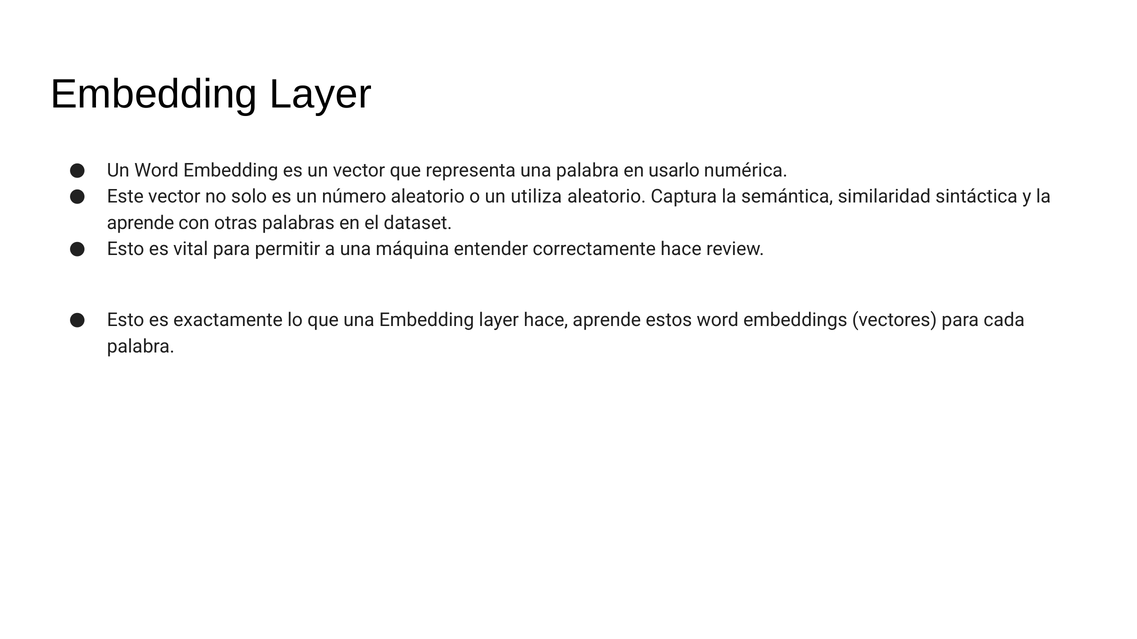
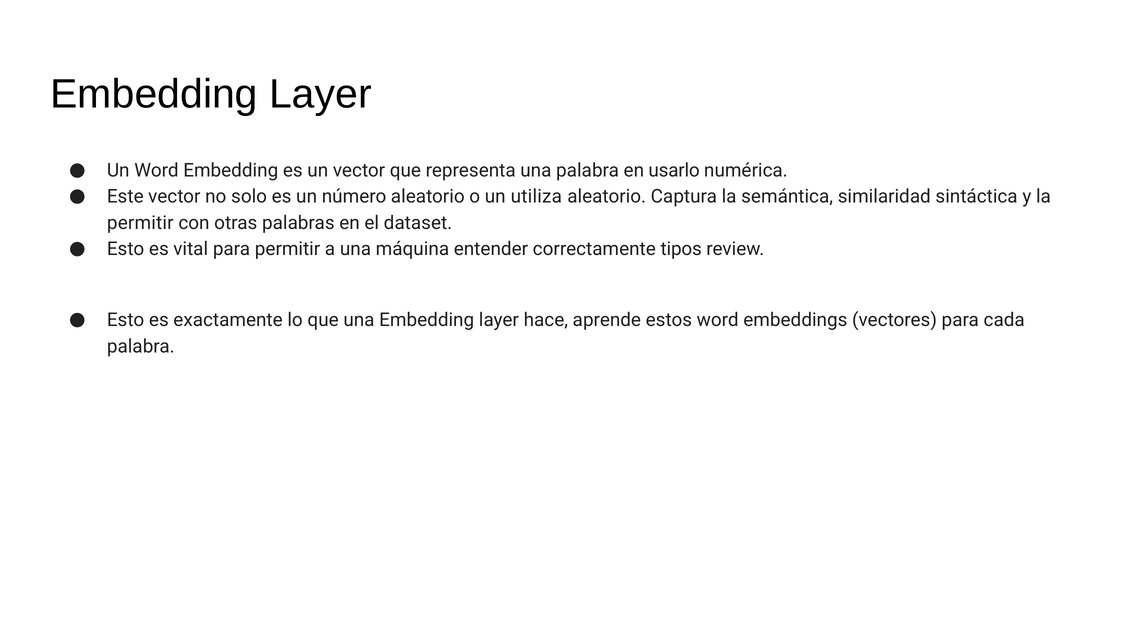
aprende: aprende -> permitir (140, 223)
correctamente hace: hace -> tipos (681, 249)
